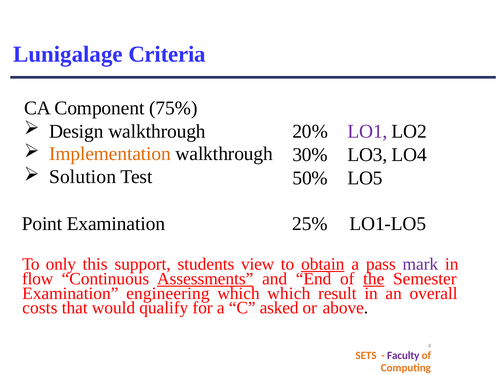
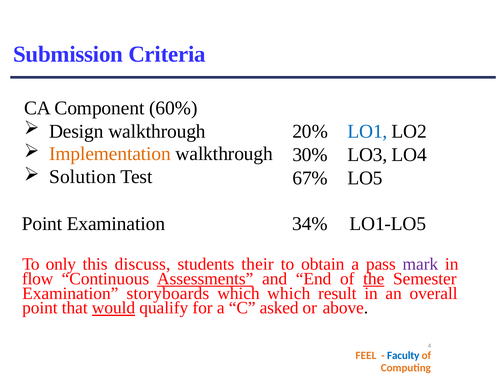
Lunigalage: Lunigalage -> Submission (68, 54)
75%: 75% -> 60% (173, 108)
LO1 colour: purple -> blue (367, 131)
50%: 50% -> 67% (310, 178)
25%: 25% -> 34% (310, 224)
support: support -> discuss (143, 264)
view: view -> their (257, 264)
obtain underline: present -> none (323, 264)
engineering: engineering -> storyboards (168, 293)
costs: costs -> point (40, 308)
would underline: none -> present (113, 308)
SETS: SETS -> FEEL (366, 355)
Faculty colour: purple -> blue (403, 355)
